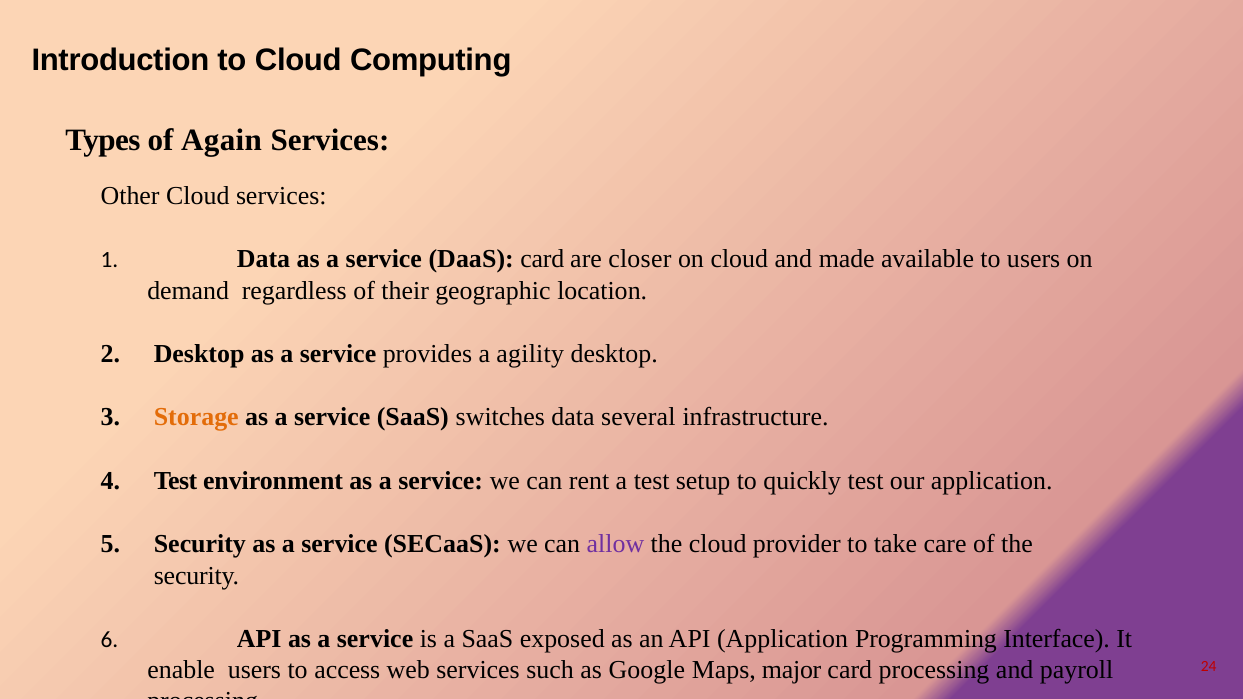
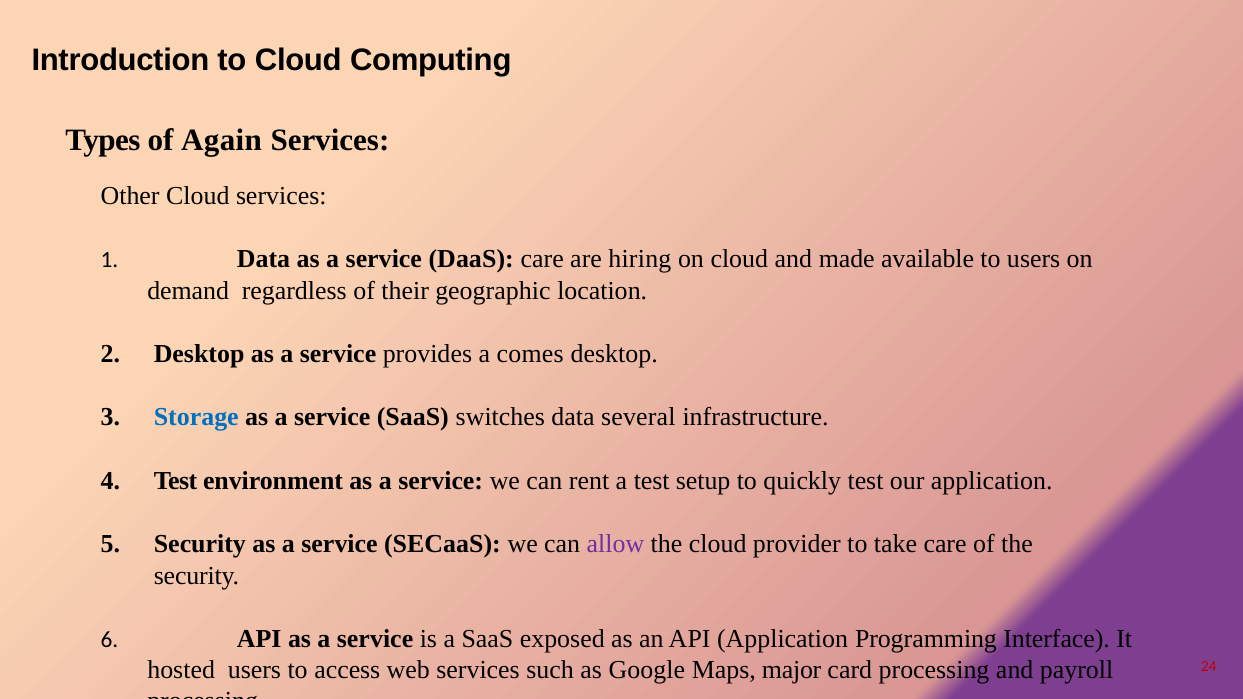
DaaS card: card -> care (542, 259)
closer: closer -> hiring (640, 259)
agility: agility -> comes (530, 354)
Storage colour: orange -> blue (196, 418)
enable: enable -> hosted (181, 670)
